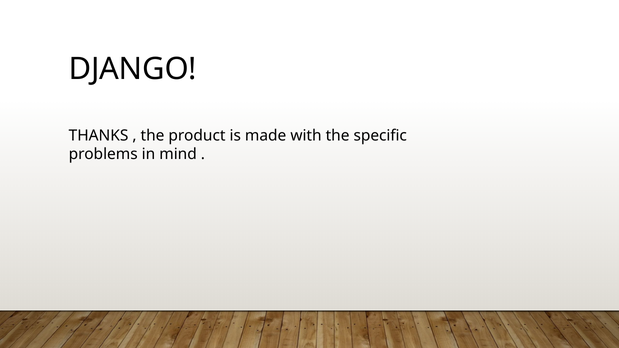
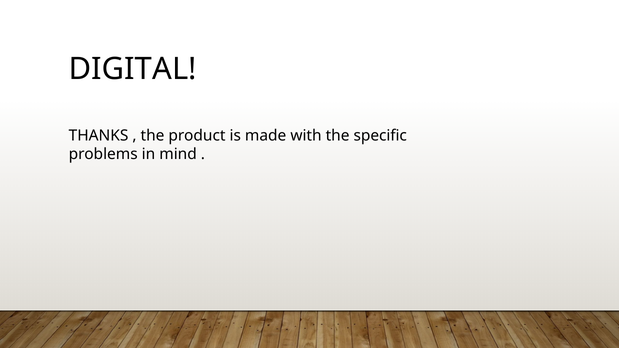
DJANGO: DJANGO -> DIGITAL (133, 69)
